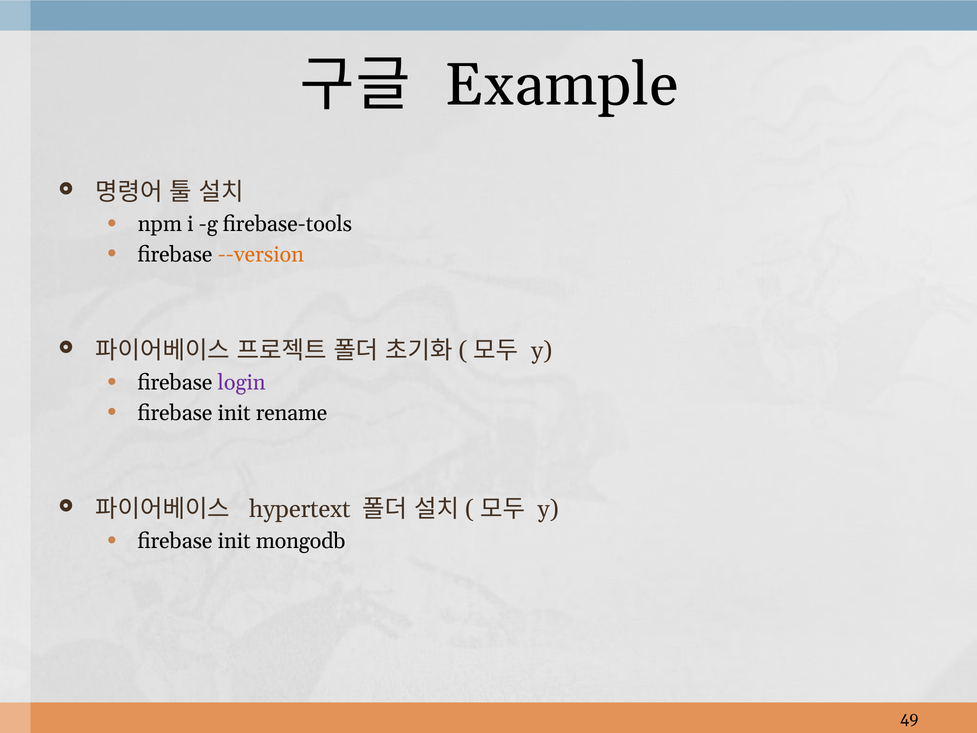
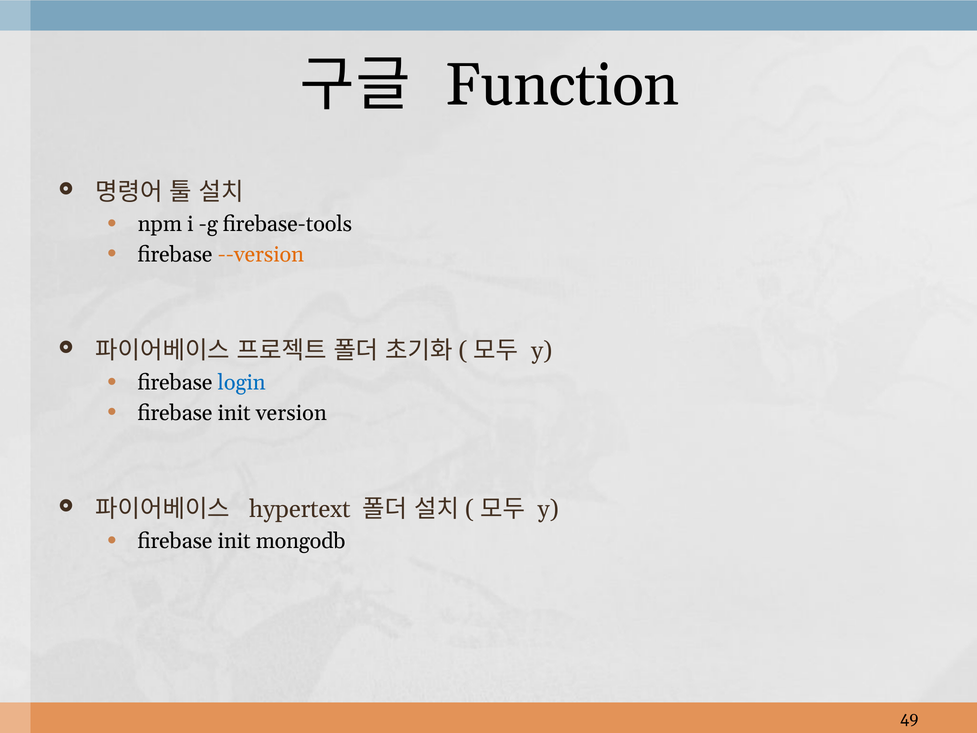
Example: Example -> Function (562, 85)
login colour: purple -> blue (242, 382)
rename: rename -> version (291, 413)
